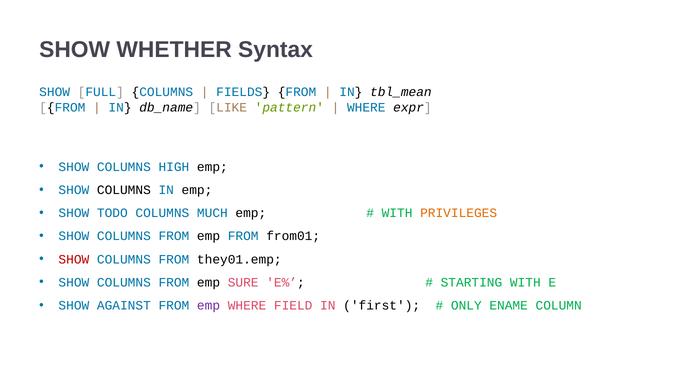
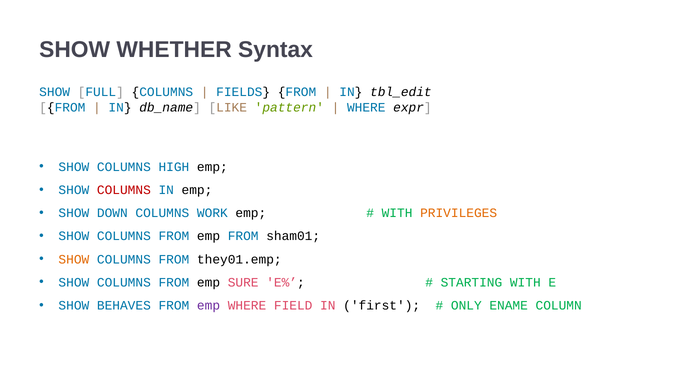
tbl_mean: tbl_mean -> tbl_edit (401, 92)
COLUMNS colour: black -> red (124, 190)
TODO: TODO -> DOWN (112, 213)
MUCH: MUCH -> WORK (212, 213)
from01: from01 -> sham01 (293, 236)
SHOW colour: red -> orange (74, 259)
AGAINST: AGAINST -> BEHAVES (124, 305)
